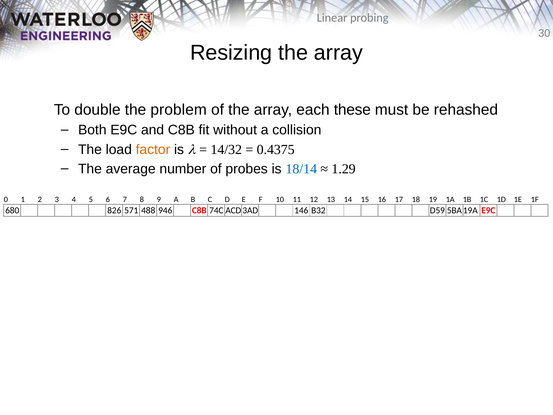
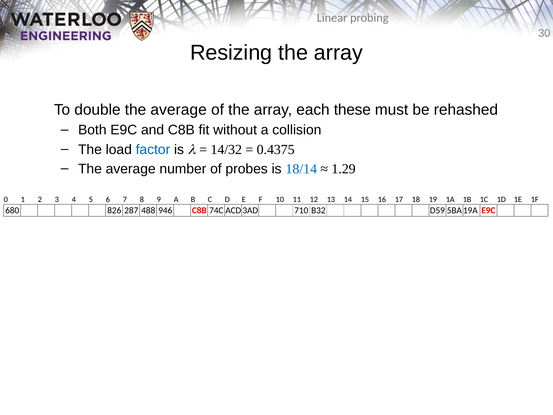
double the problem: problem -> average (179, 110)
factor colour: orange -> blue (153, 149)
571: 571 -> 287 (131, 210)
146: 146 -> 710 (301, 210)
